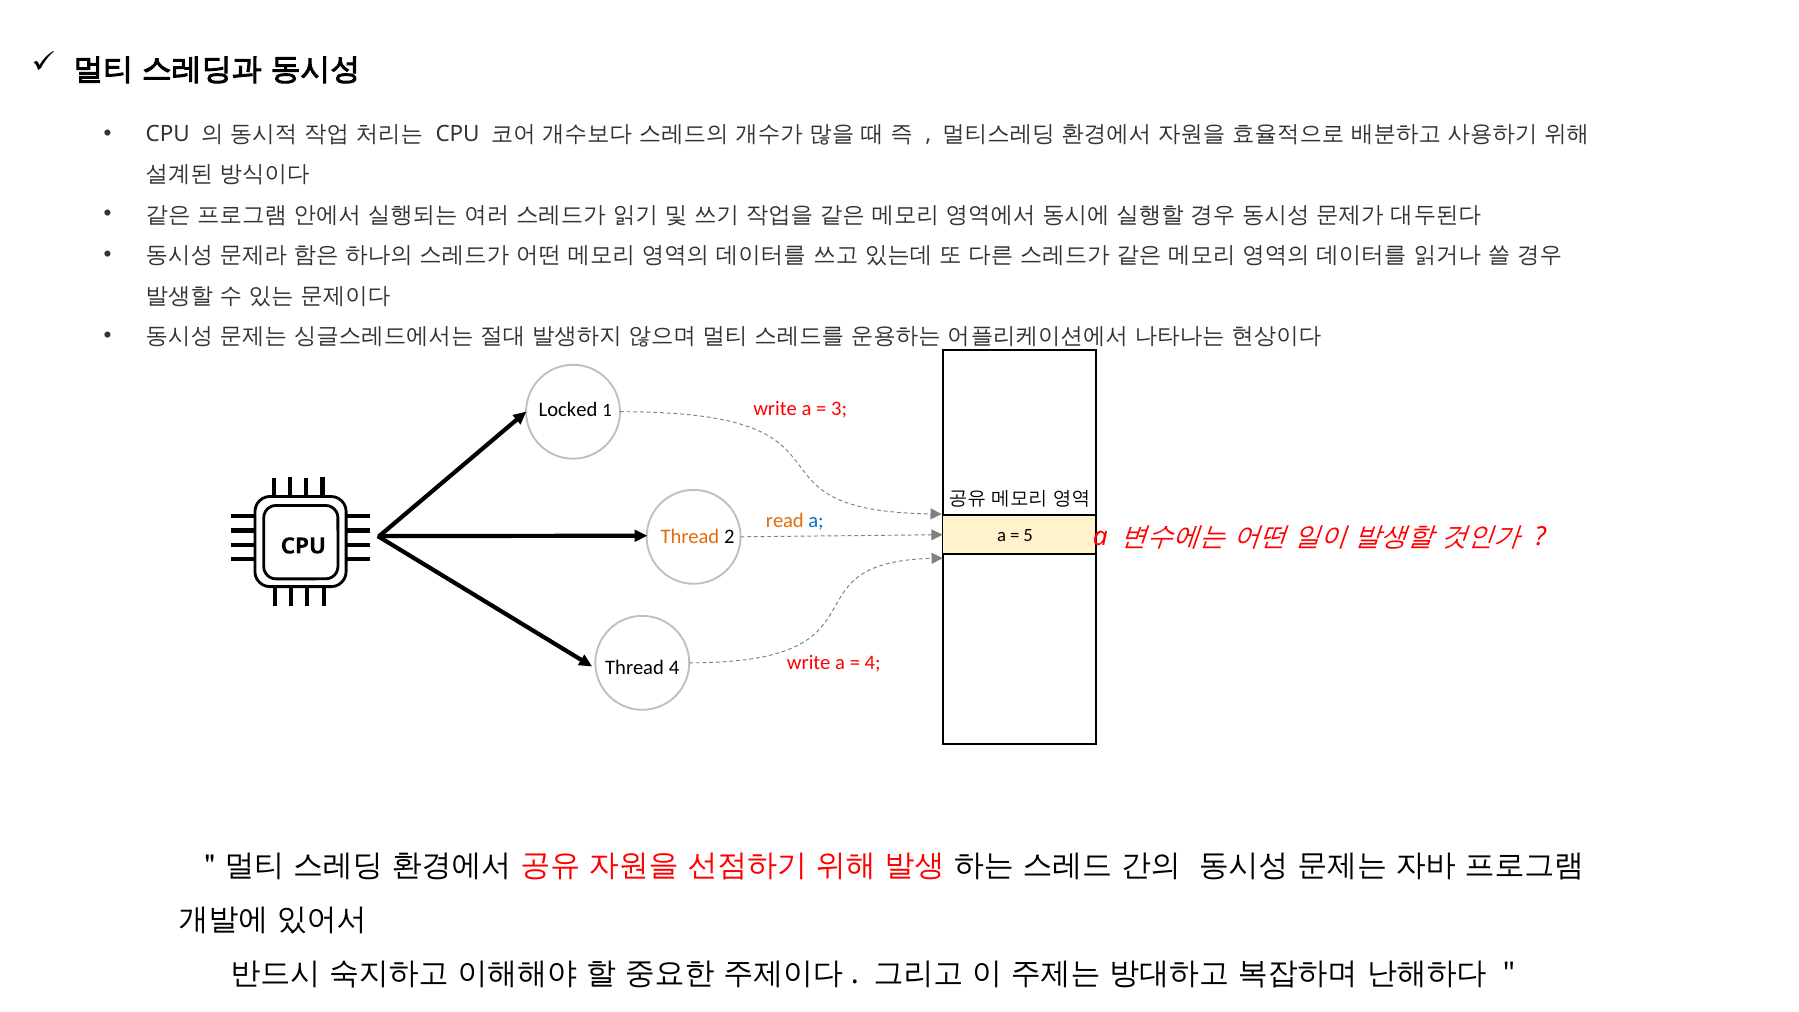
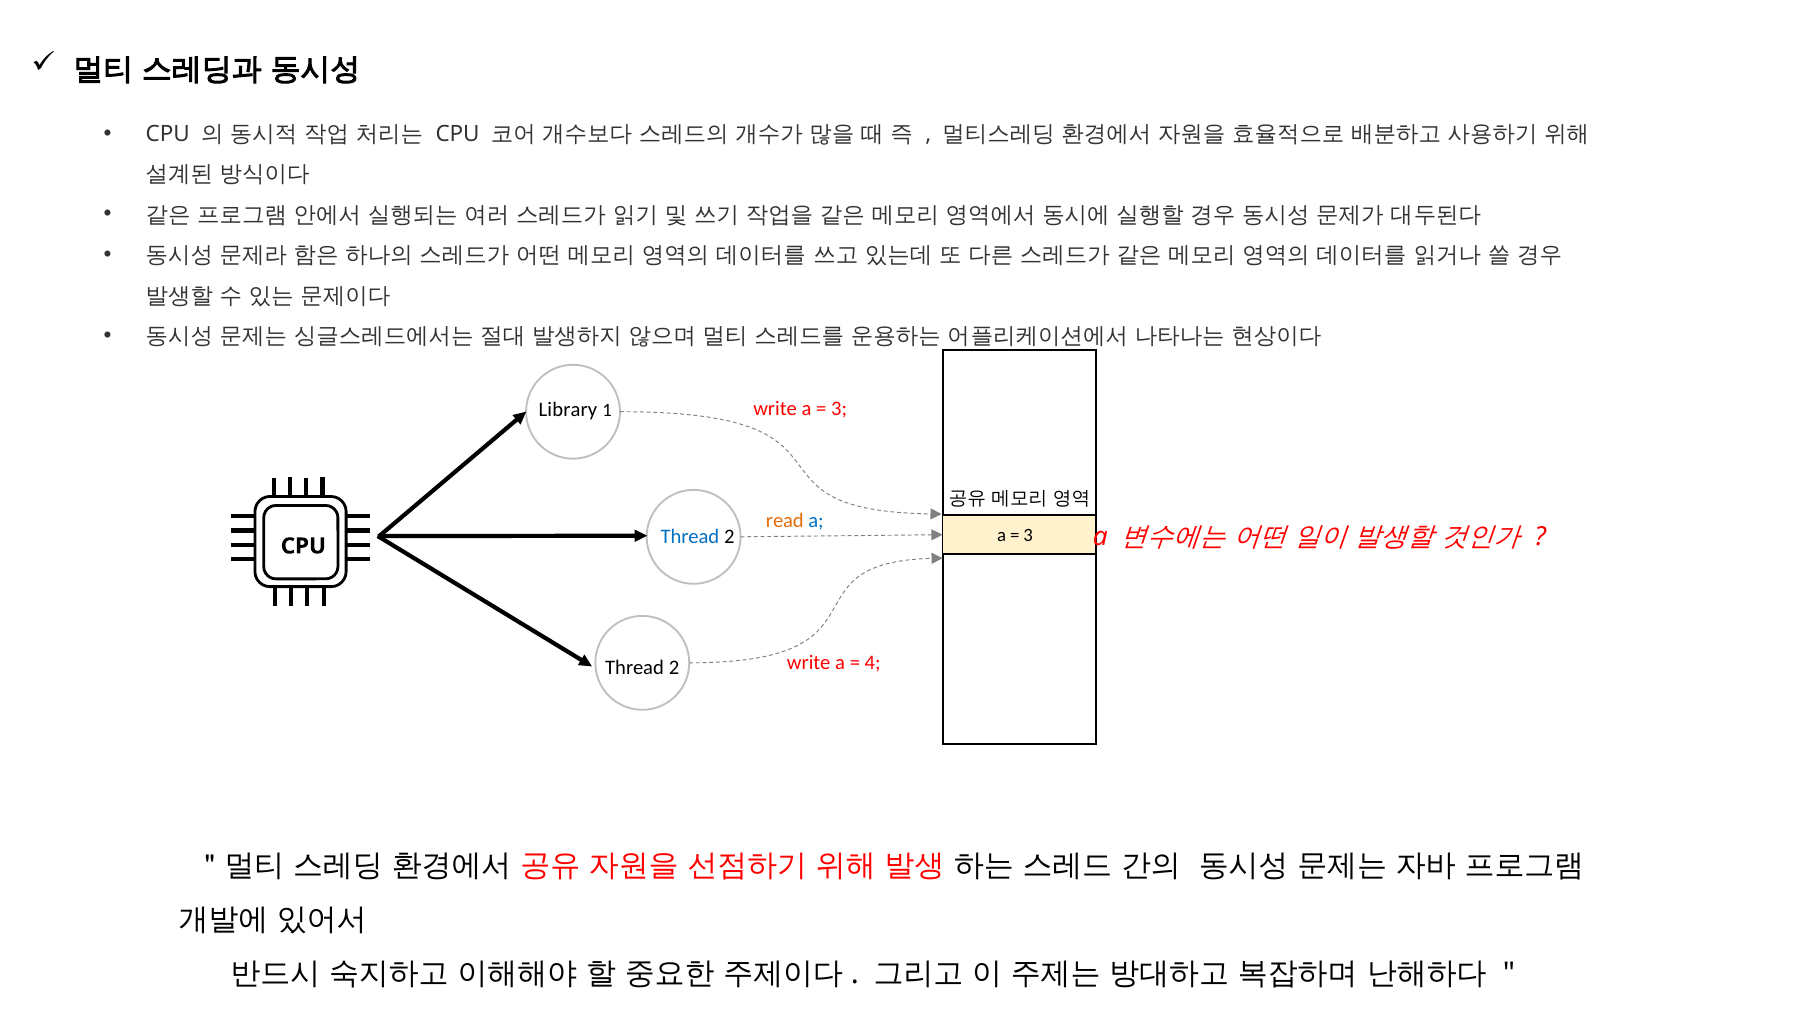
Locked: Locked -> Library (568, 410)
5: 5 -> 3 (1028, 535)
Thread colour: orange -> blue (690, 537)
4: 4 -> 2 (674, 668)
